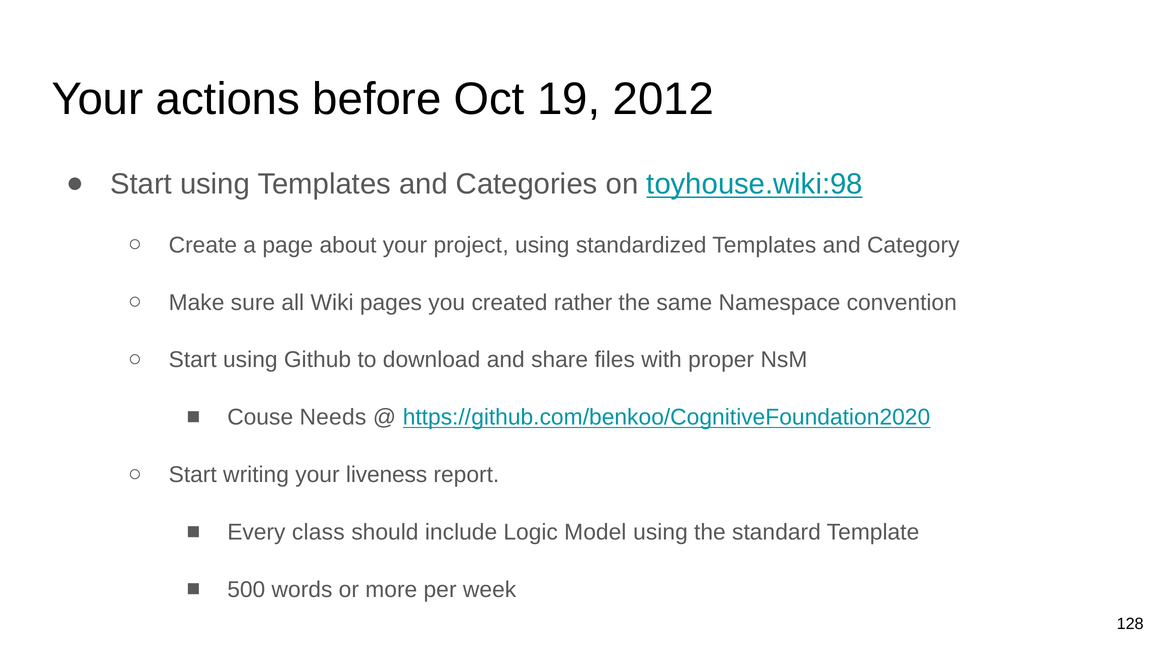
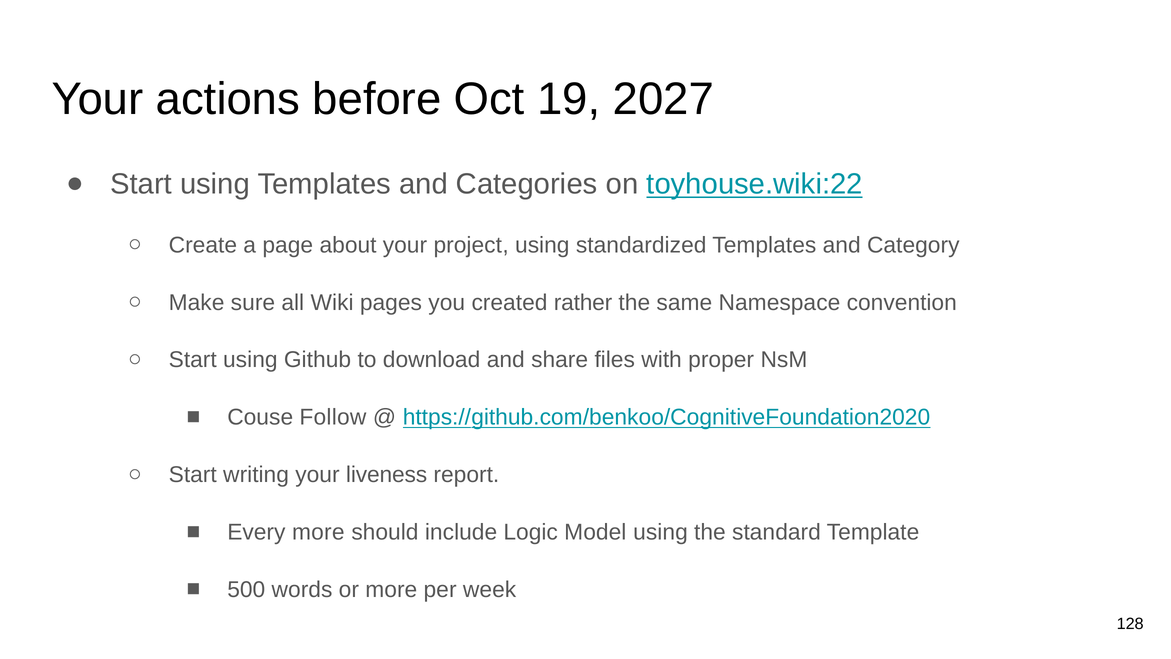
2012: 2012 -> 2027 (664, 99)
toyhouse.wiki:98: toyhouse.wiki:98 -> toyhouse.wiki:22 (755, 184)
Needs: Needs -> Follow (333, 417)
Every class: class -> more (318, 532)
